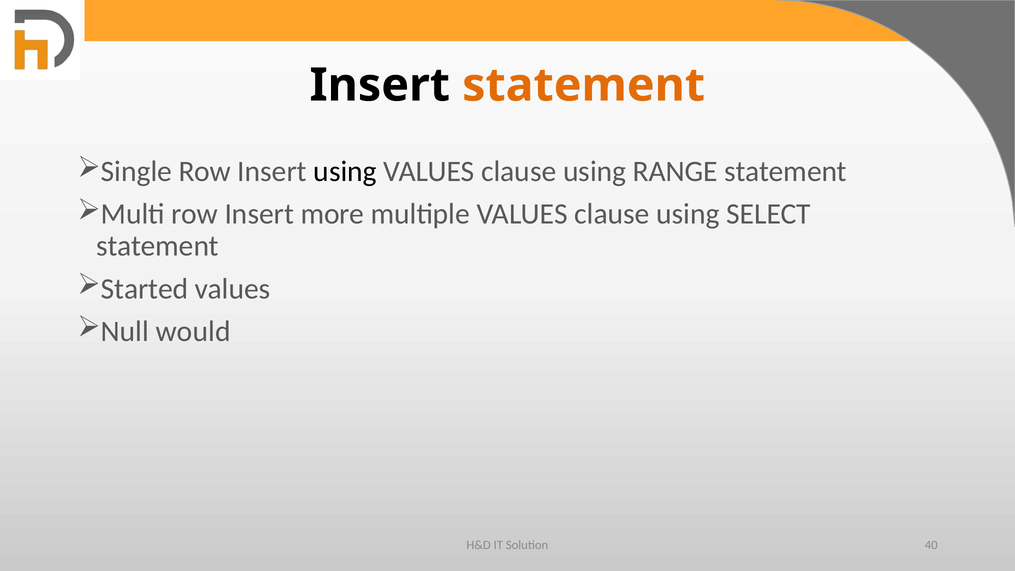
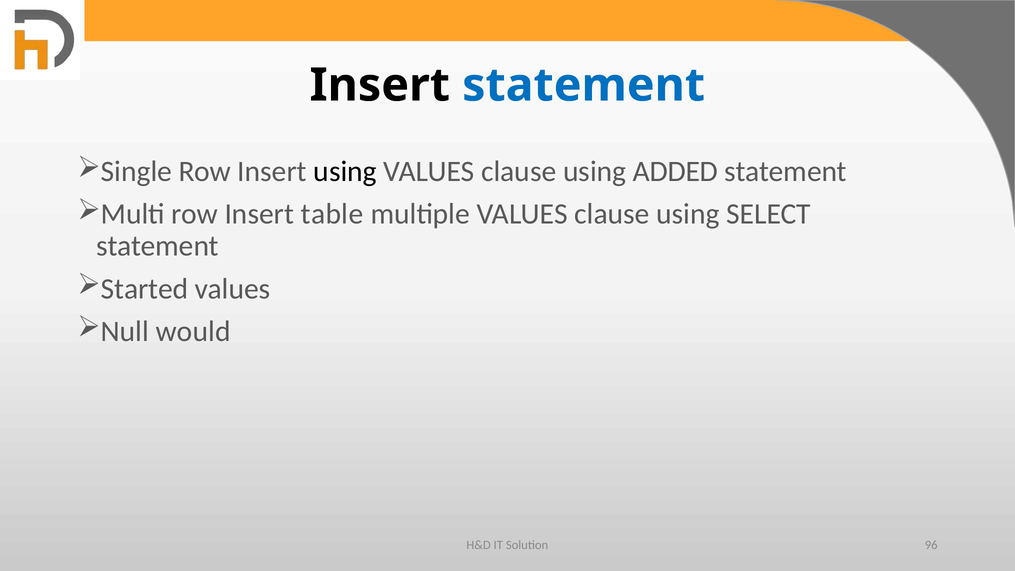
statement colour: orange -> blue (584, 85)
RANGE: RANGE -> ADDED (675, 172)
more: more -> table (332, 214)
40: 40 -> 96 (931, 545)
